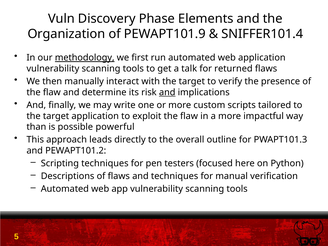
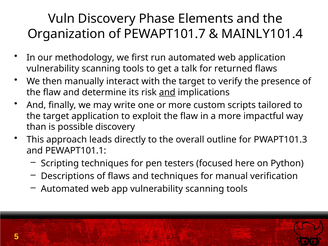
PEWAPT101.9: PEWAPT101.9 -> PEWAPT101.7 (165, 34)
SNIFFER101.4: SNIFFER101.4 -> MAINLY101.4 (262, 34)
methodology underline: present -> none (85, 58)
possible powerful: powerful -> discovery (115, 127)
PEWAPT101.2: PEWAPT101.2 -> PEWAPT101.1 (76, 151)
